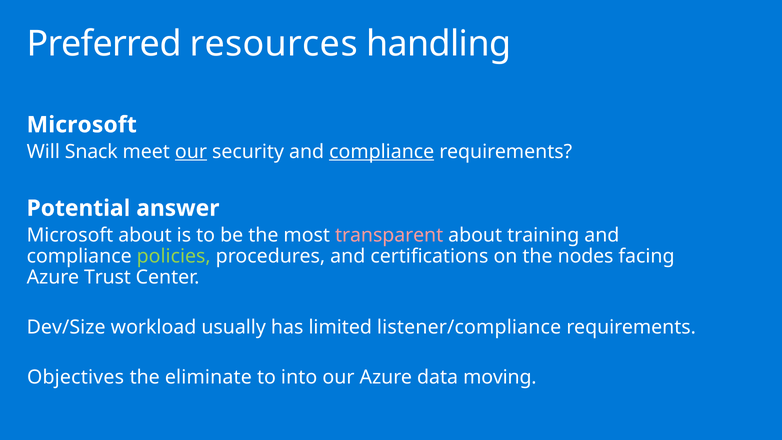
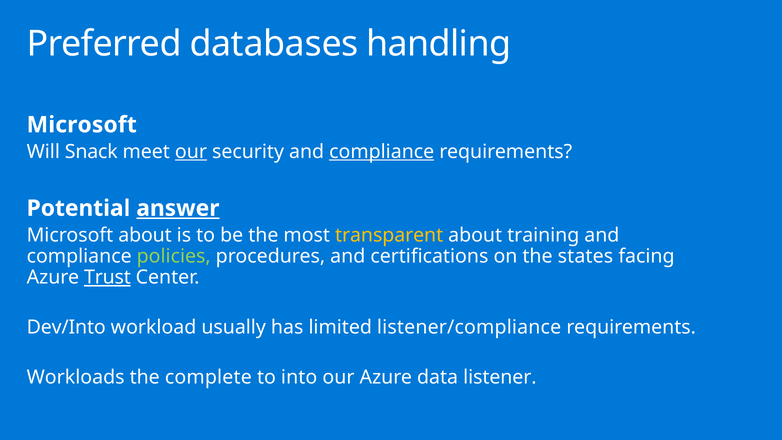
resources: resources -> databases (274, 44)
answer underline: none -> present (178, 208)
transparent colour: pink -> yellow (389, 235)
nodes: nodes -> states (585, 256)
Trust underline: none -> present (107, 277)
Dev/Size: Dev/Size -> Dev/Into (66, 327)
Objectives: Objectives -> Workloads (76, 377)
eliminate: eliminate -> complete (208, 377)
moving: moving -> listener (500, 377)
